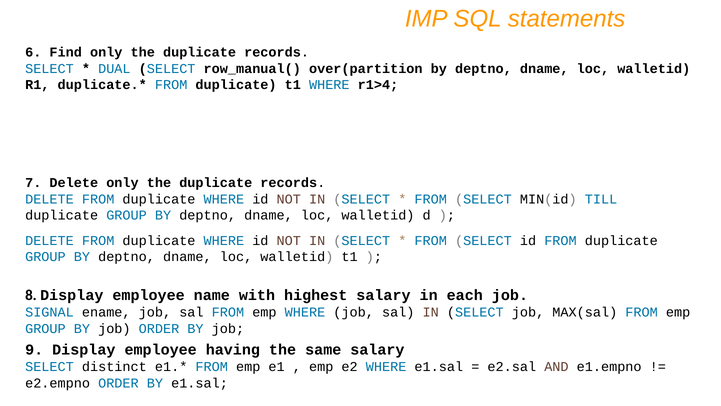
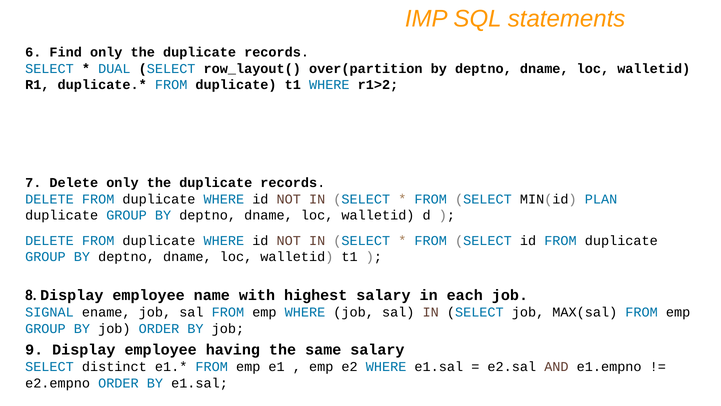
row_manual(: row_manual( -> row_layout( (252, 68)
r1>4: r1>4 -> r1>2 (378, 85)
TILL: TILL -> PLAN (601, 199)
